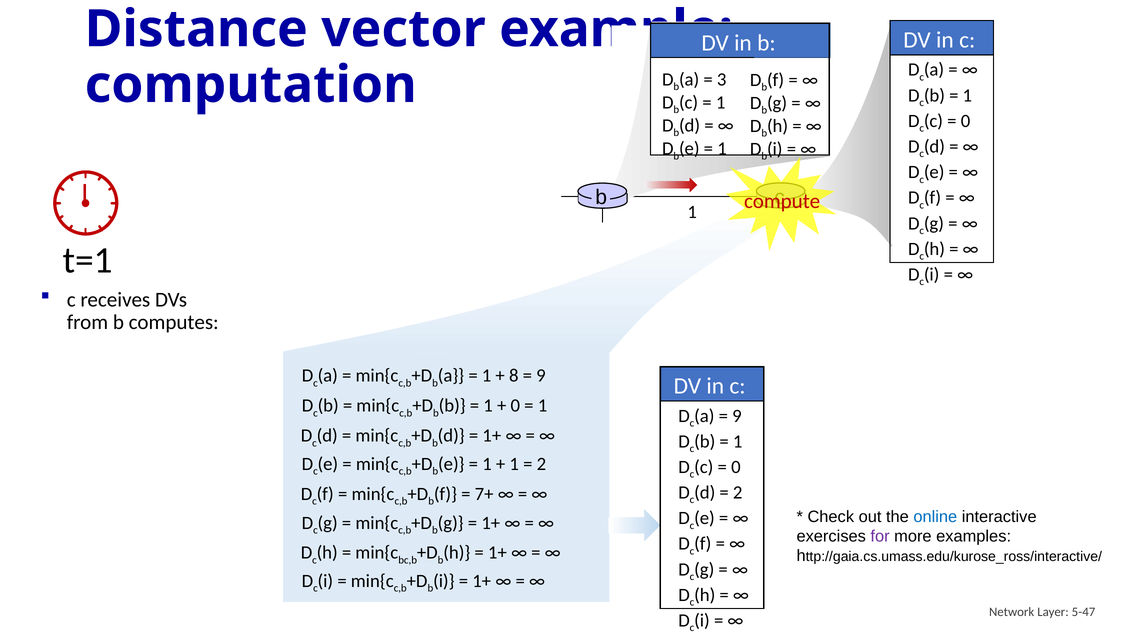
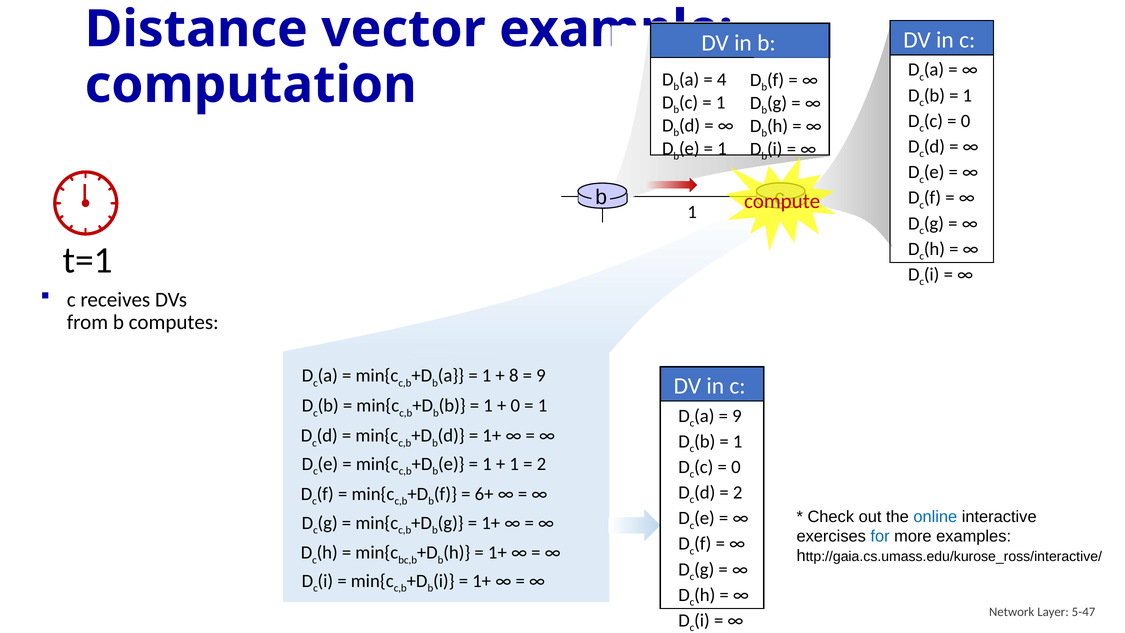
3: 3 -> 4 (722, 80)
7+: 7+ -> 6+ (484, 494)
for colour: purple -> blue (880, 536)
